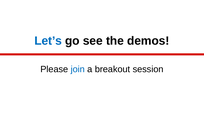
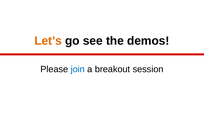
Let’s colour: blue -> orange (48, 41)
